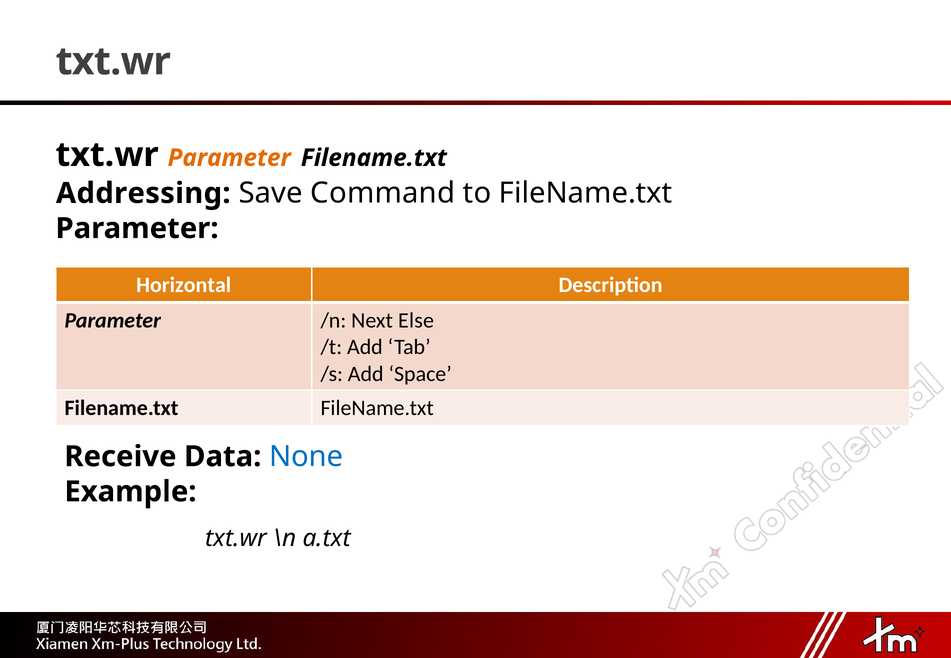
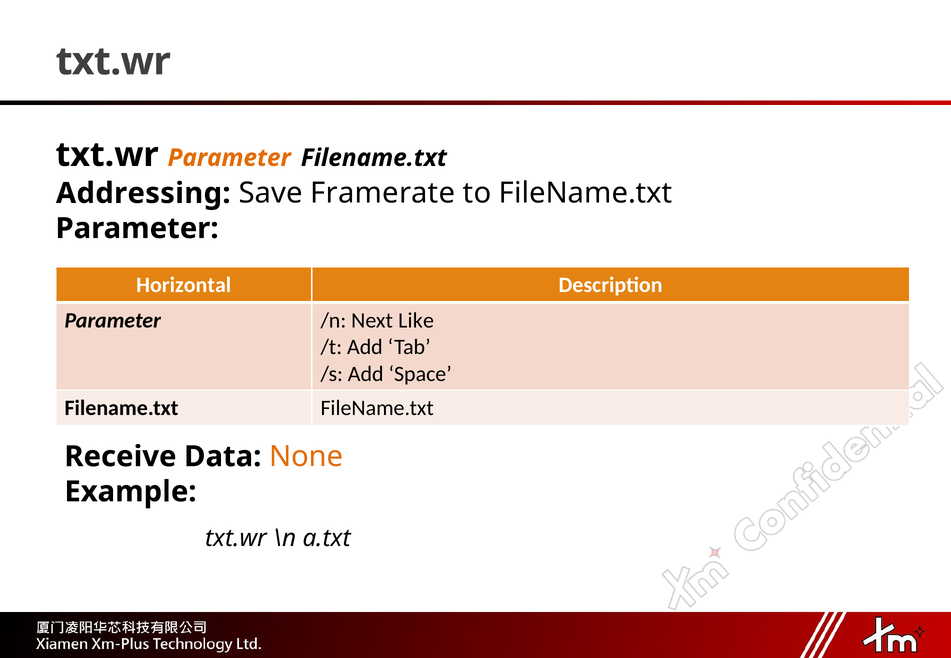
Command: Command -> Framerate (383, 193)
Else: Else -> Like (416, 321)
None colour: blue -> orange (306, 457)
